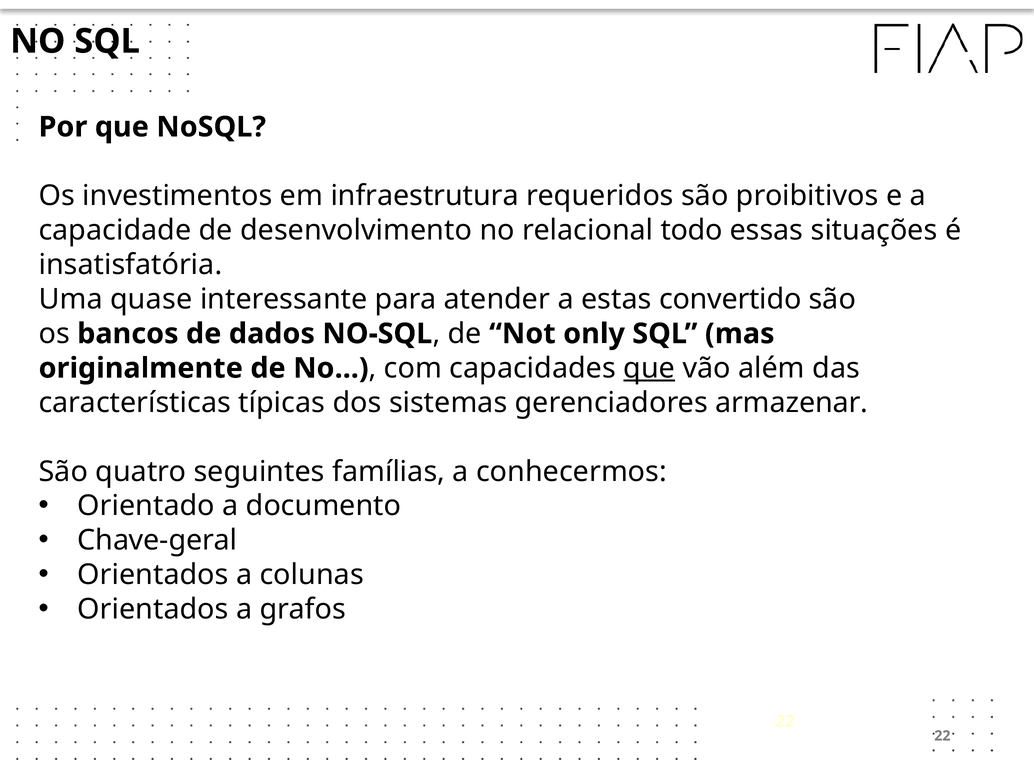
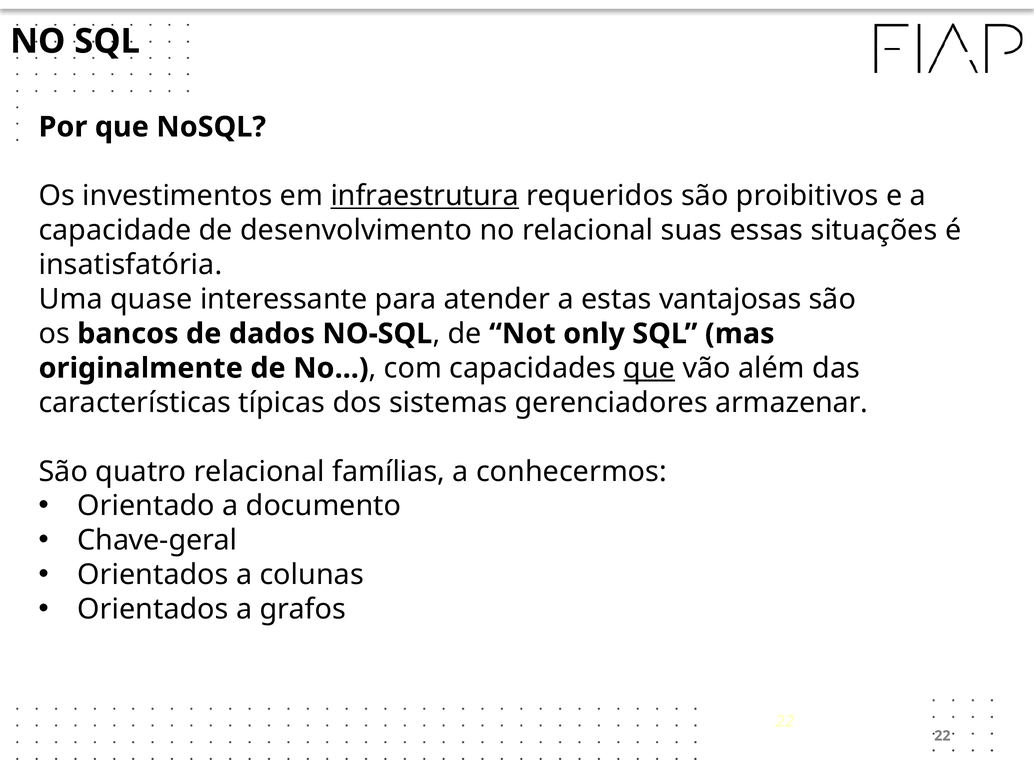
infraestrutura underline: none -> present (425, 196)
todo: todo -> suas (691, 230)
convertido: convertido -> vantajosas (730, 299)
quatro seguintes: seguintes -> relacional (259, 472)
